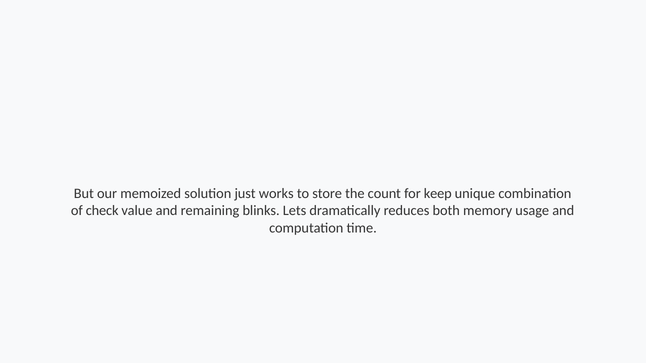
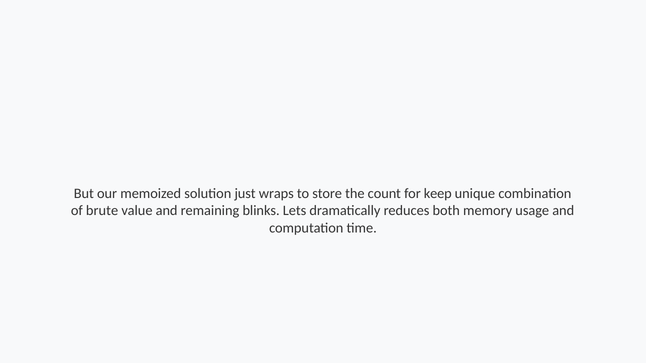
works: works -> wraps (276, 194)
check: check -> brute (102, 211)
